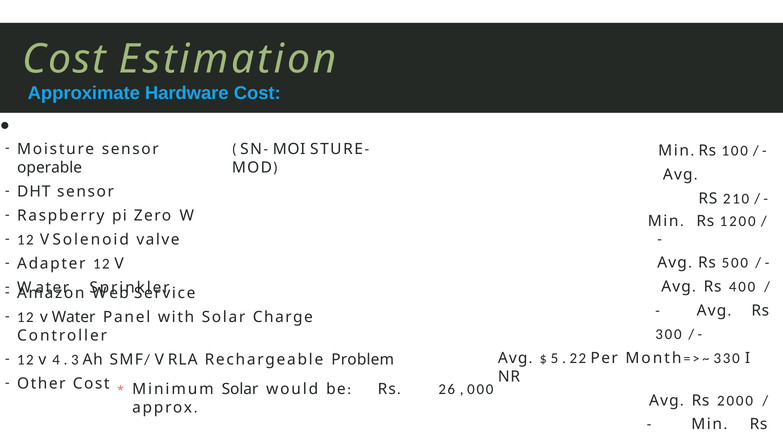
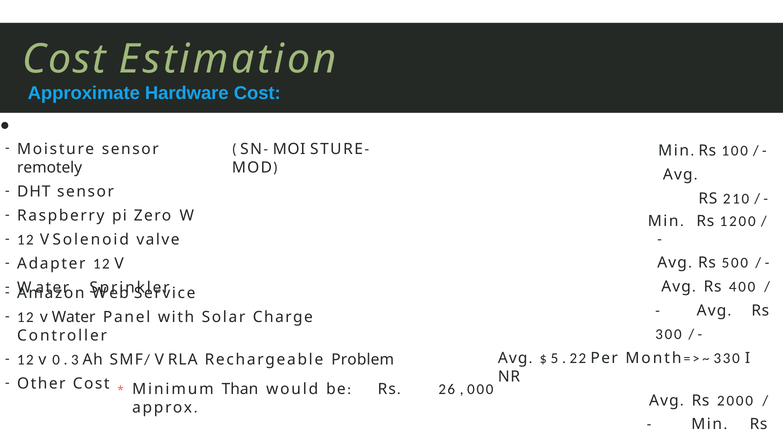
operable: operable -> remotely (50, 168)
4: 4 -> 0 (56, 360)
Minimum Solar: Solar -> Than (240, 390)
